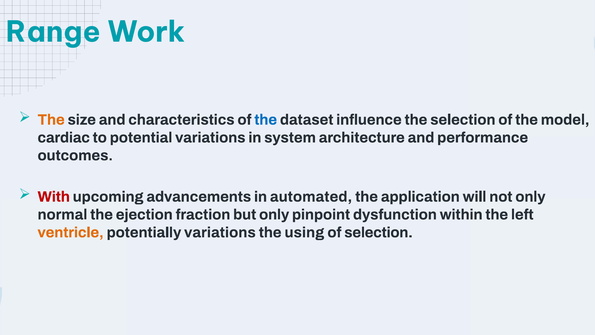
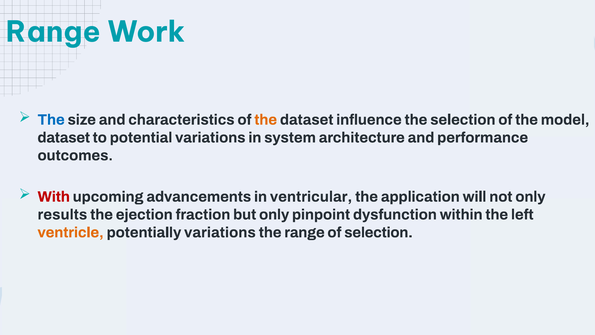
The colour: orange -> blue (51, 120)
the colour: blue -> orange (266, 120)
cardiac: cardiac -> dataset (64, 137)
automated: automated -> ventricular (311, 197)
normal: normal -> results (62, 214)
the using: using -> range (305, 232)
